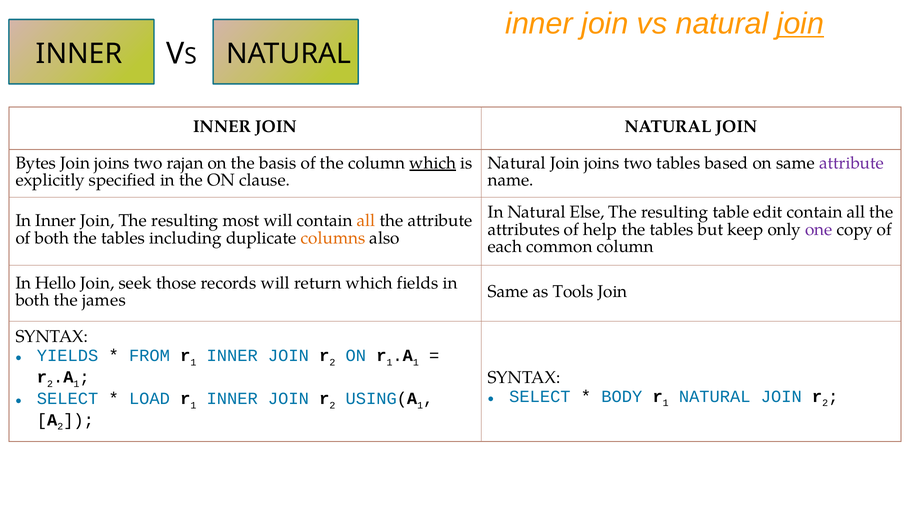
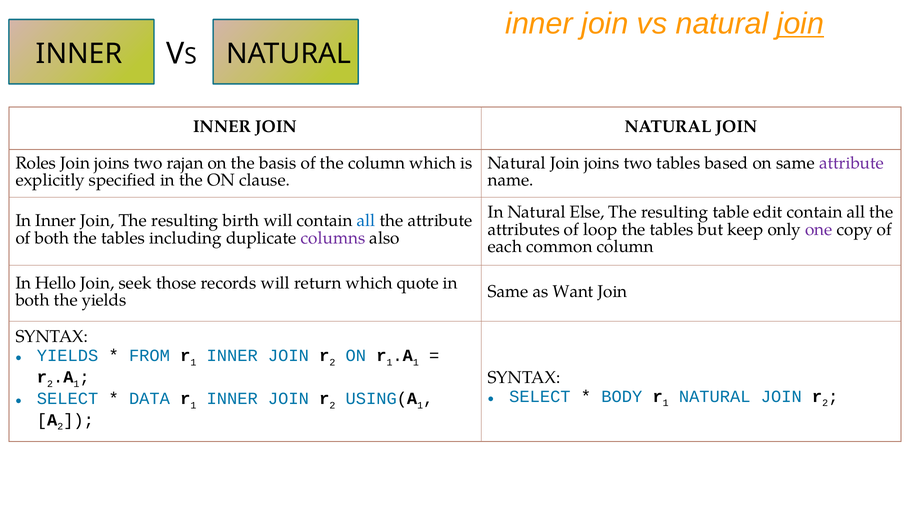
Bytes: Bytes -> Roles (36, 163)
which underline: present -> none (433, 163)
most: most -> birth (241, 221)
all colour: orange -> blue (366, 221)
help: help -> loop (600, 229)
columns colour: orange -> purple (333, 238)
fields: fields -> quote (418, 283)
Tools: Tools -> Want (573, 291)
the james: james -> yields (104, 300)
LOAD: LOAD -> DATA (149, 399)
